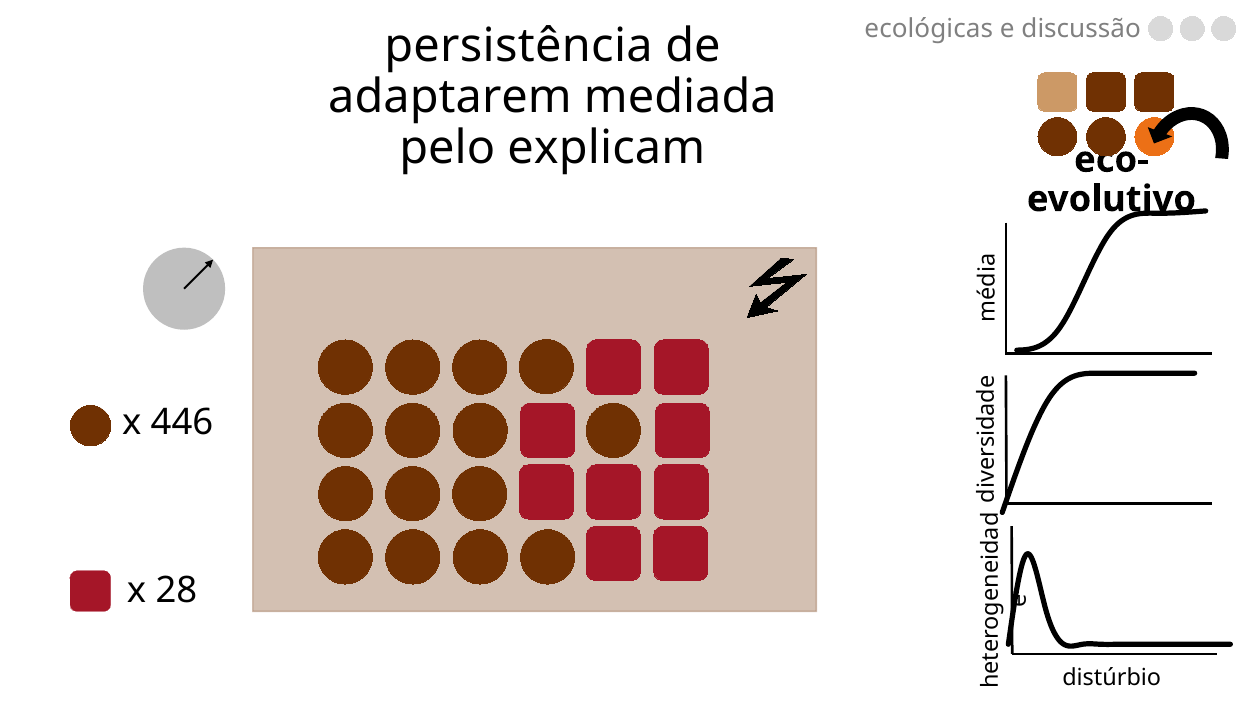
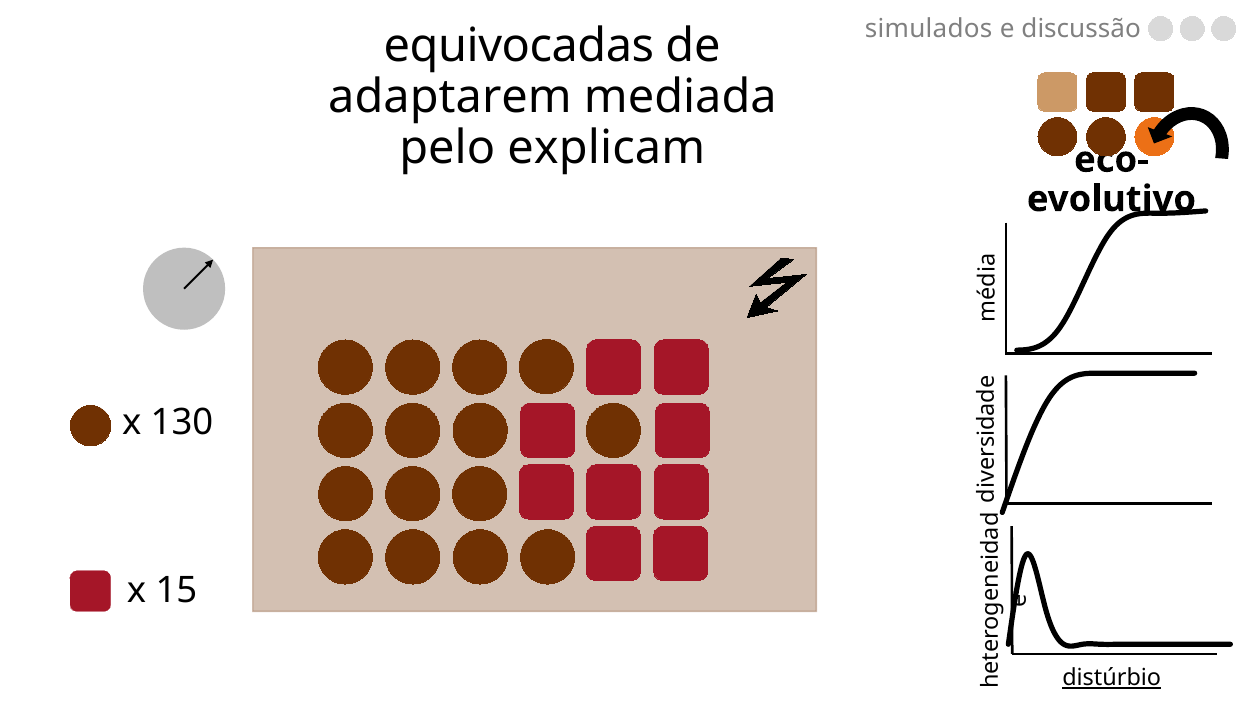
ecológicas: ecológicas -> simulados (929, 29)
persistência: persistência -> equivocadas (519, 46)
446: 446 -> 130 (182, 422)
28: 28 -> 15 (176, 591)
distúrbio underline: none -> present (1112, 677)
